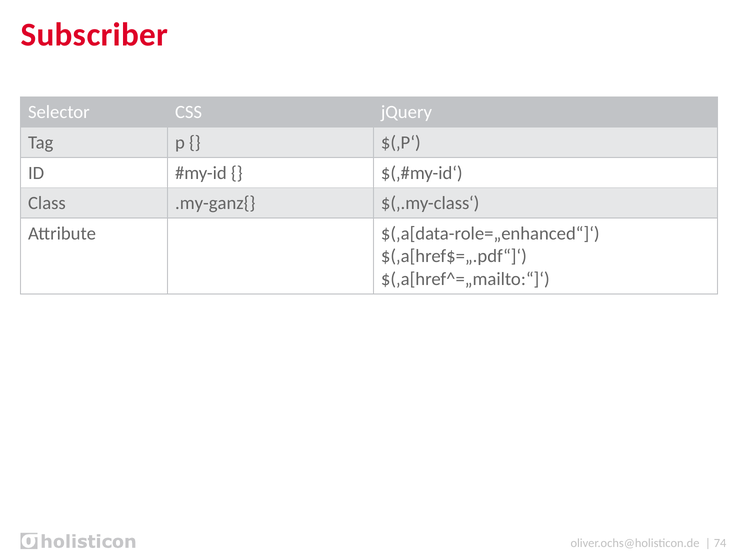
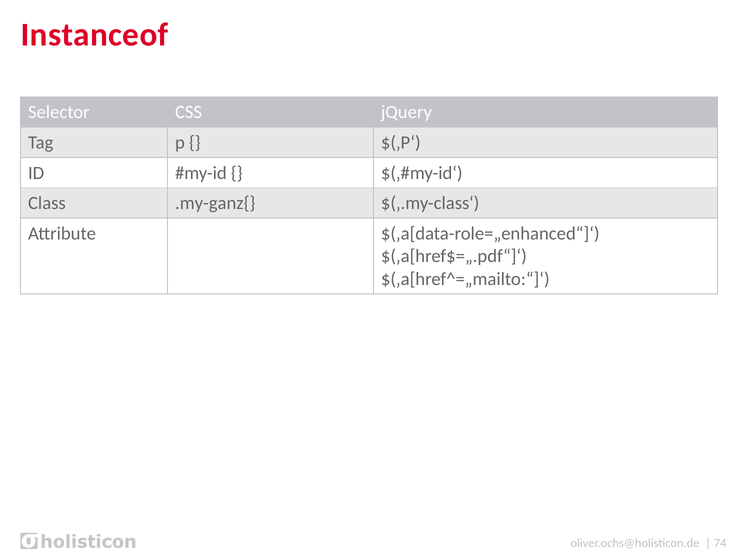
Subscriber: Subscriber -> Instanceof (94, 35)
